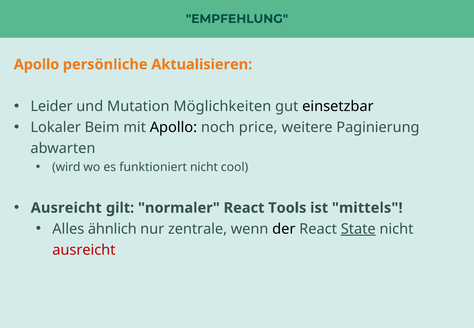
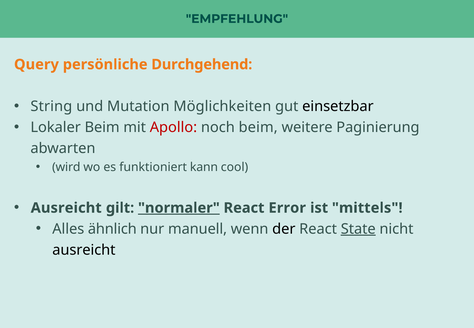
Apollo: Apollo -> Query (36, 65)
Aktualisieren: Aktualisieren -> Durchgehend (202, 65)
Leider: Leider -> String (51, 106)
Apollo colour: black -> red (173, 127)
noch price: price -> beim (258, 127)
funktioniert nicht: nicht -> kann (204, 167)
normaler underline: none -> present (179, 208)
Tools: Tools -> Error (287, 208)
zentrale: zentrale -> manuell (198, 229)
ausreicht colour: red -> black (84, 250)
